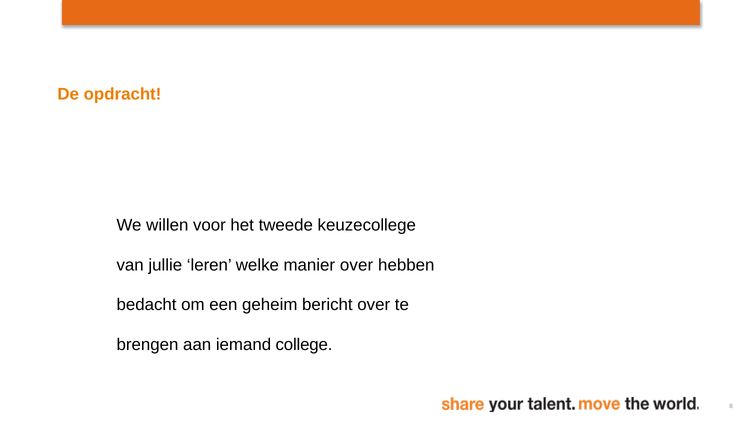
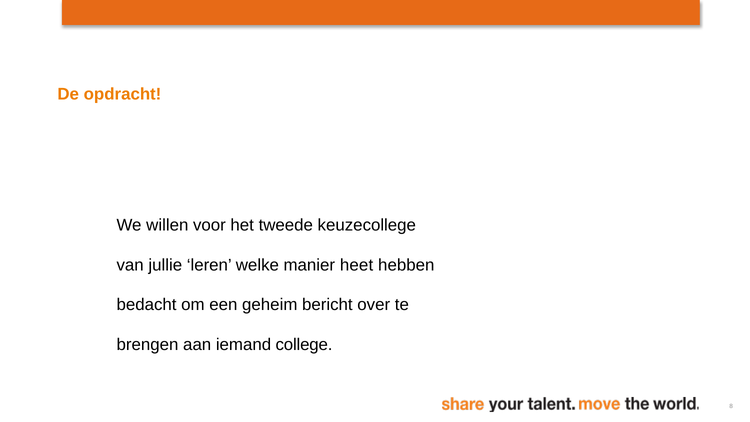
manier over: over -> heet (357, 265)
